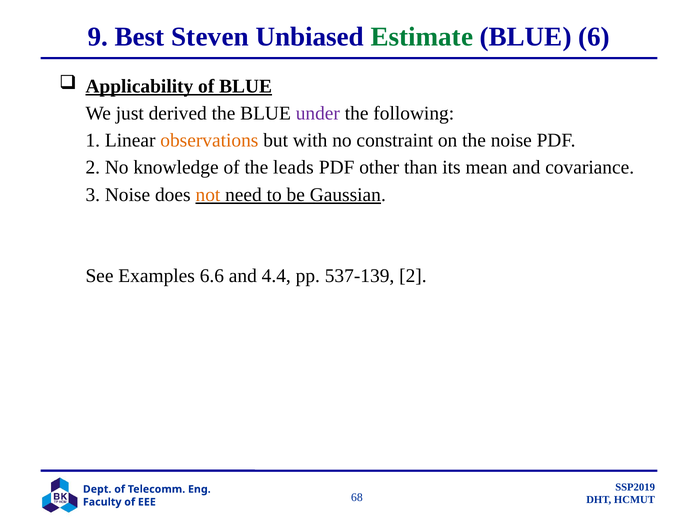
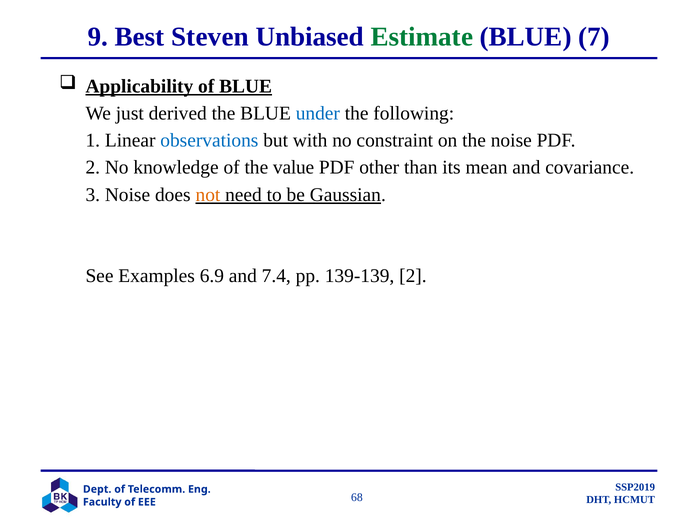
6: 6 -> 7 (594, 37)
under colour: purple -> blue (318, 113)
observations colour: orange -> blue (209, 141)
leads: leads -> value (294, 168)
6.6: 6.6 -> 6.9 (212, 276)
4.4: 4.4 -> 7.4 (276, 276)
537-139: 537-139 -> 139-139 (360, 276)
